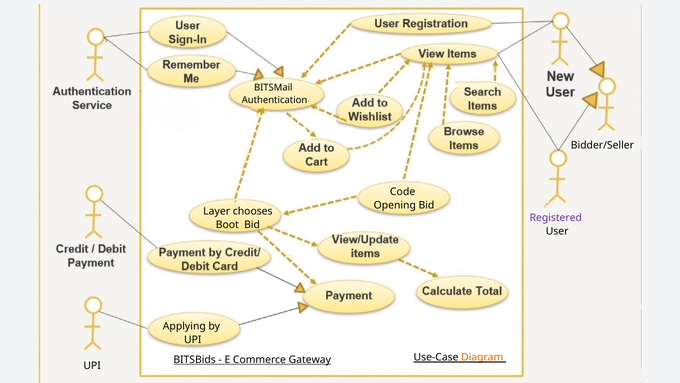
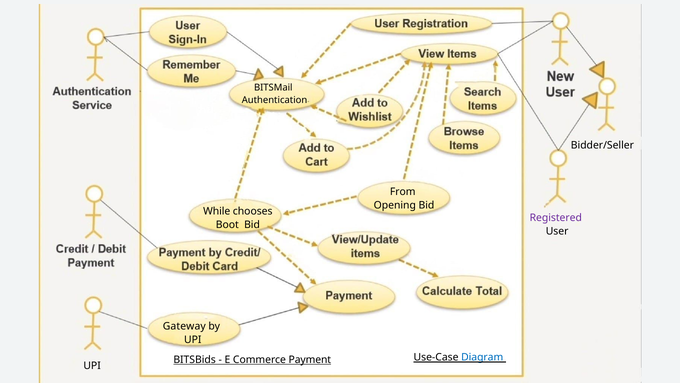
Code: Code -> From (403, 192)
Layer: Layer -> While (217, 211)
Applying: Applying -> Gateway (184, 326)
Diagram colour: orange -> blue (482, 357)
Gateway: Gateway -> Payment (310, 359)
